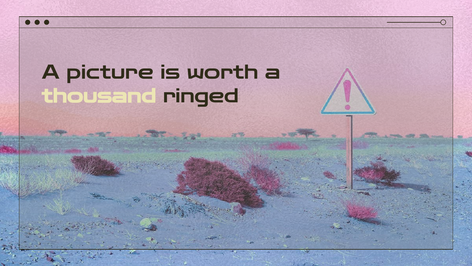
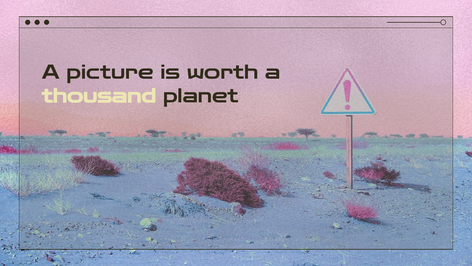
ringed: ringed -> planet (201, 96)
